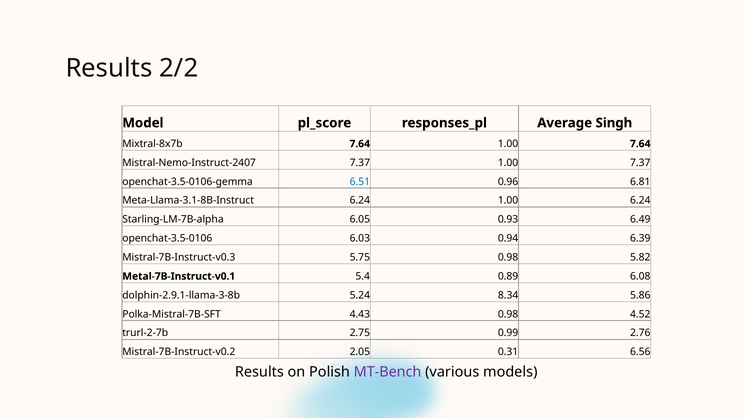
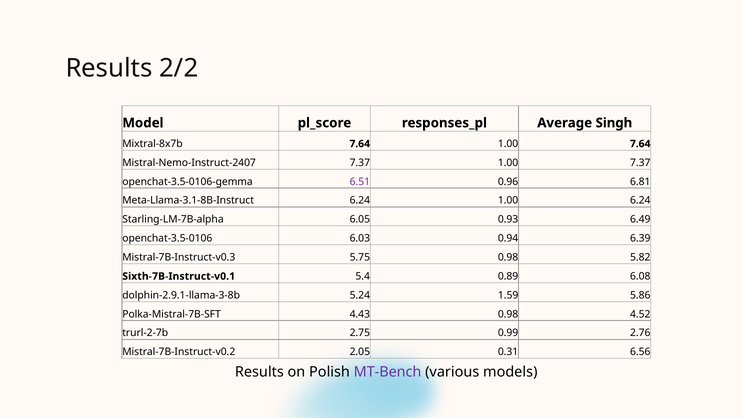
6.51 colour: blue -> purple (360, 182)
Metal-7B-Instruct-v0.1: Metal-7B-Instruct-v0.1 -> Sixth-7B-Instruct-v0.1 (179, 276)
8.34: 8.34 -> 1.59 (508, 295)
